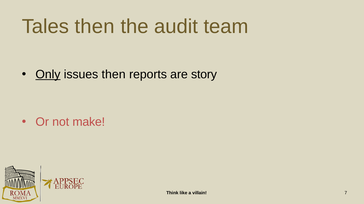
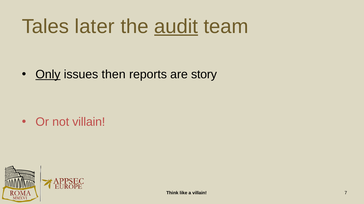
Tales then: then -> later (95, 27)
audit underline: none -> present (176, 27)
not make: make -> villain (89, 122)
